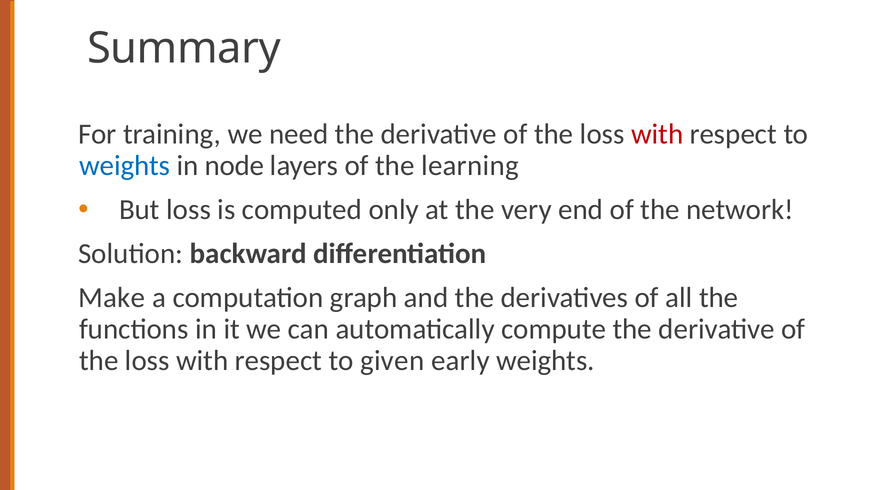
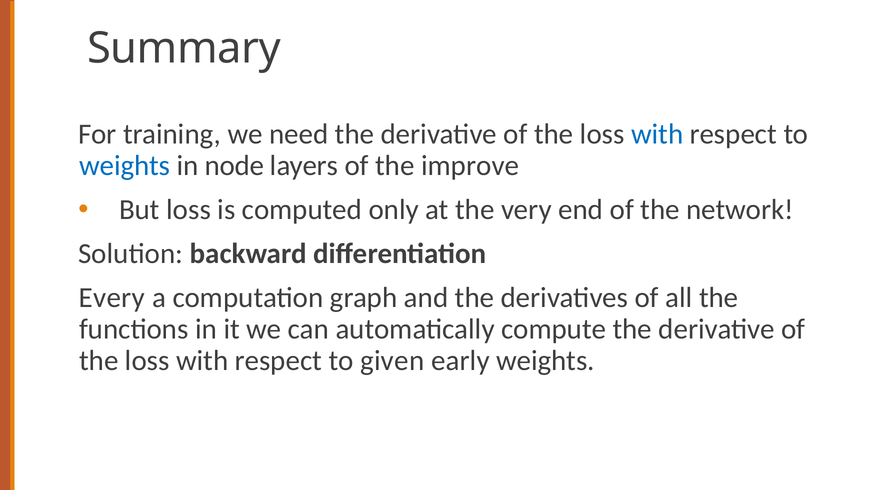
with colour: red -> blue (657, 134)
learning: learning -> improve (470, 165)
Make: Make -> Every (112, 297)
